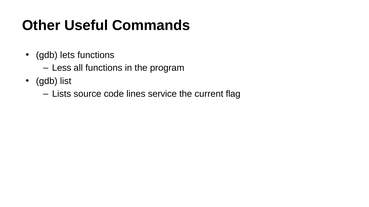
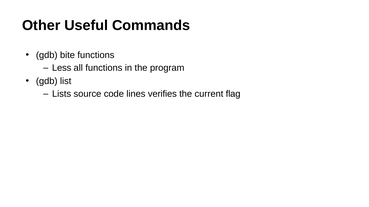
lets: lets -> bite (67, 55)
service: service -> verifies (162, 94)
